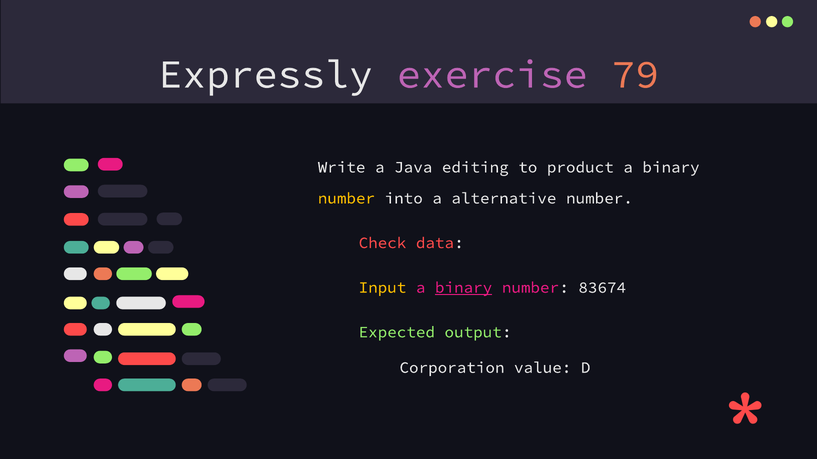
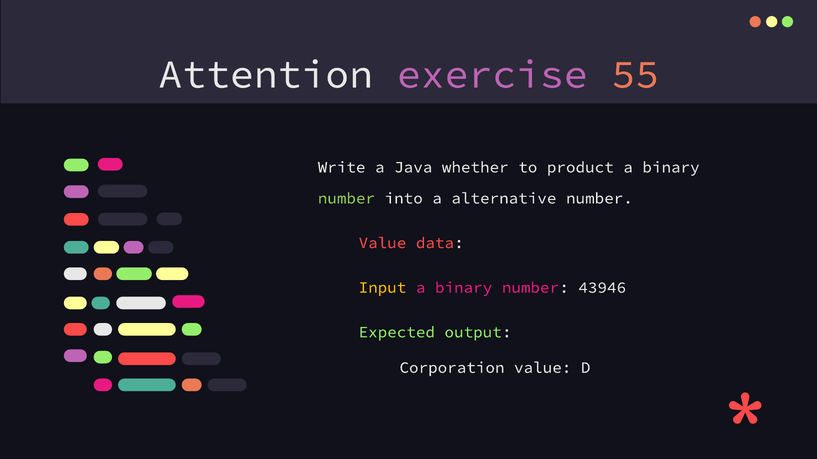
Expressly: Expressly -> Attention (266, 75)
79: 79 -> 55 (635, 75)
editing: editing -> whether (475, 167)
number colour: yellow -> light green (346, 198)
Check: Check -> Value (382, 243)
binary underline: present -> none (464, 288)
83674: 83674 -> 43946 (602, 288)
